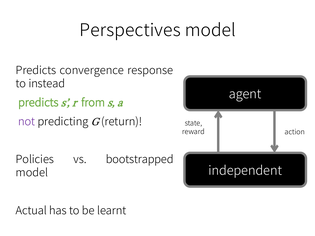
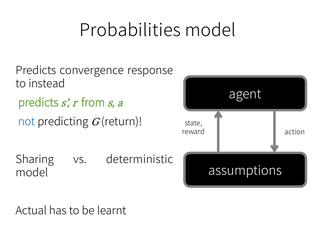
Perspectives: Perspectives -> Probabilities (130, 30)
not colour: purple -> blue (27, 122)
Policies: Policies -> Sharing (35, 160)
bootstrapped: bootstrapped -> deterministic (140, 160)
independent: independent -> assumptions (245, 171)
